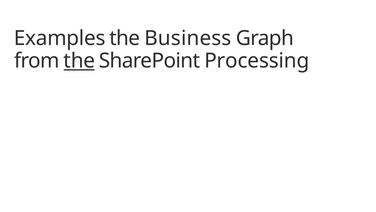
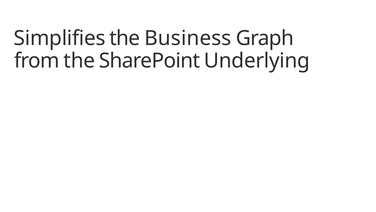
Examples: Examples -> Simplifies (60, 38)
the underline: present -> none (79, 61)
Processing: Processing -> Underlying (257, 61)
